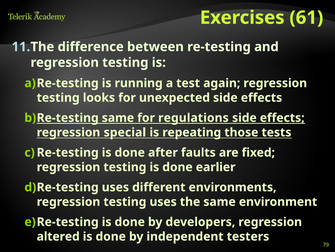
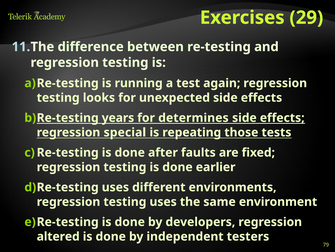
61: 61 -> 29 (306, 18)
same: same -> years (118, 118)
regulations: regulations -> determines (193, 118)
